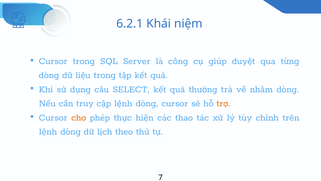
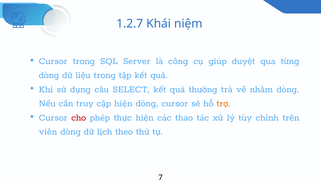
6.2.1: 6.2.1 -> 1.2.7 (130, 24)
cập lệnh: lệnh -> hiện (123, 103)
cho colour: orange -> red (79, 117)
lệnh: lệnh -> viên (48, 131)
